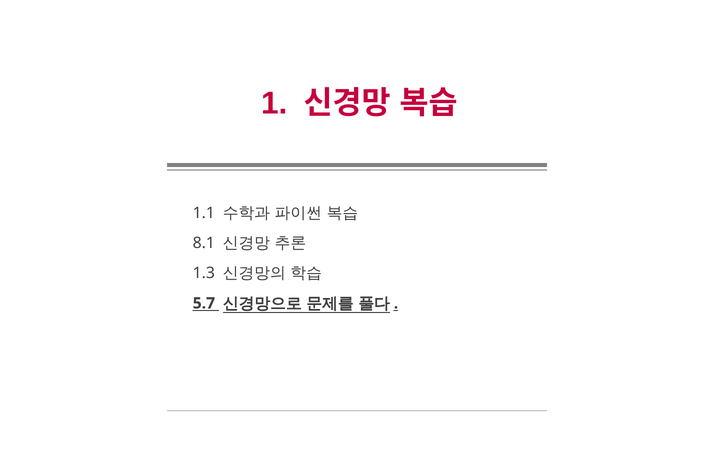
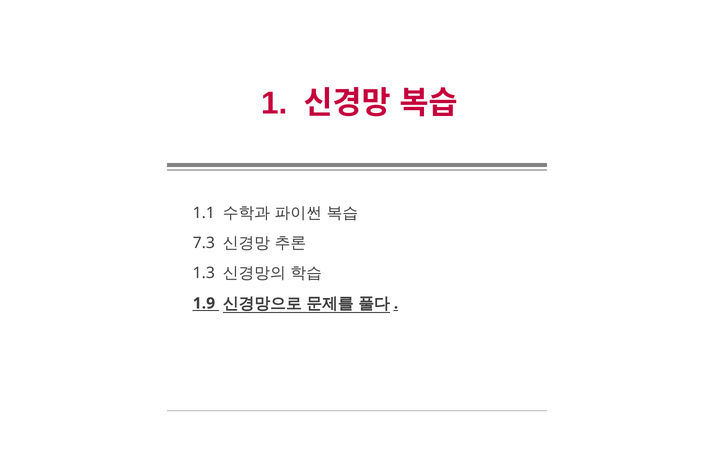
8.1: 8.1 -> 7.3 (204, 243)
5.7: 5.7 -> 1.9 (204, 303)
